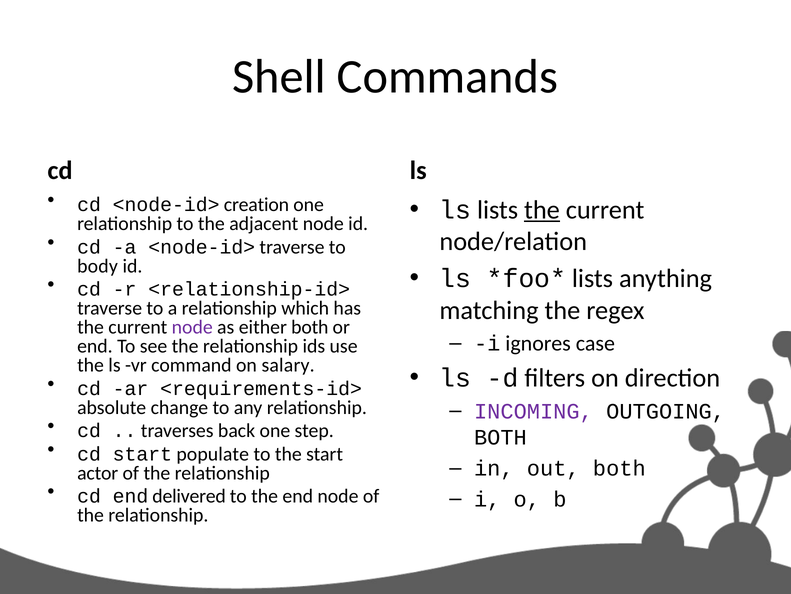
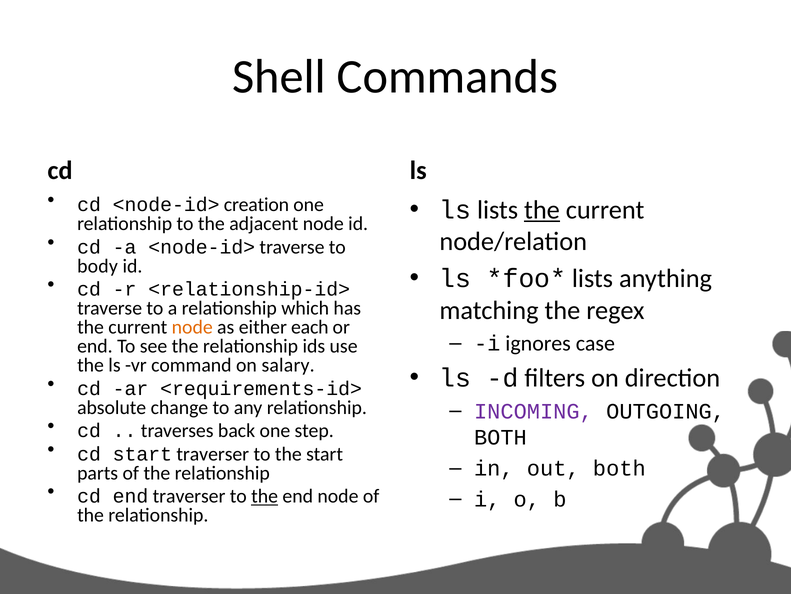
node colour: purple -> orange (192, 327)
either both: both -> each (310, 327)
start populate: populate -> traverser (213, 454)
actor: actor -> parts (98, 473)
end delivered: delivered -> traverser (189, 496)
the underline: none -> present (265, 496)
